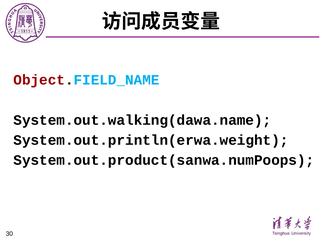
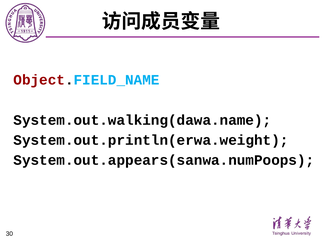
System.out.product(sanwa.numPoops: System.out.product(sanwa.numPoops -> System.out.appears(sanwa.numPoops (164, 160)
